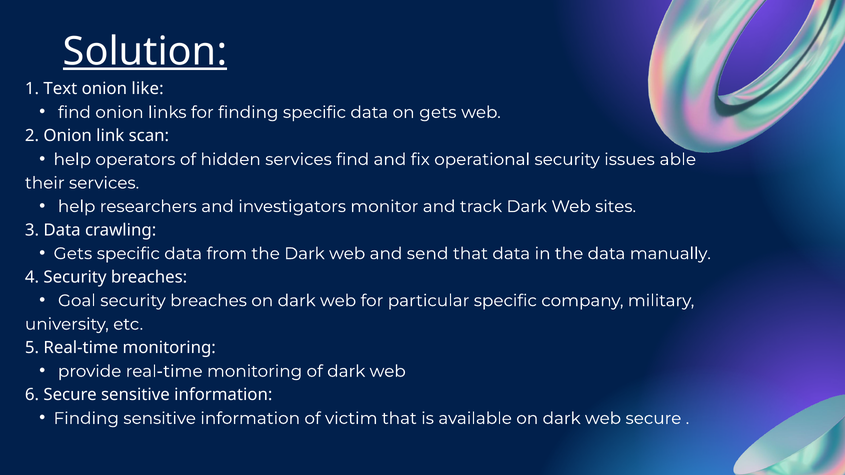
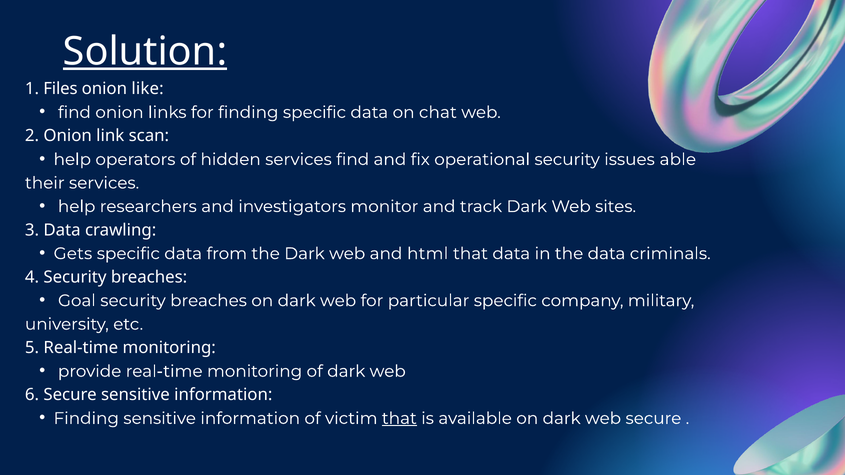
Text: Text -> Files (60, 89)
on gets: gets -> chat (438, 112)
send: send -> html (428, 254)
manually: manually -> criminals (670, 254)
that underline: none -> present (399, 419)
